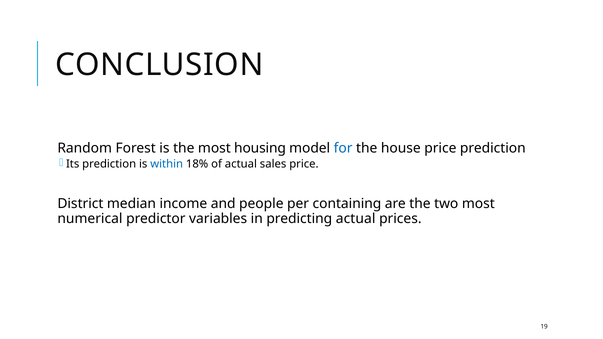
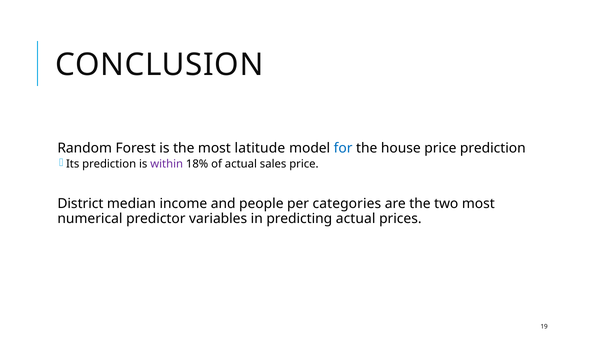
housing: housing -> latitude (260, 148)
within colour: blue -> purple (167, 164)
containing: containing -> categories (347, 204)
